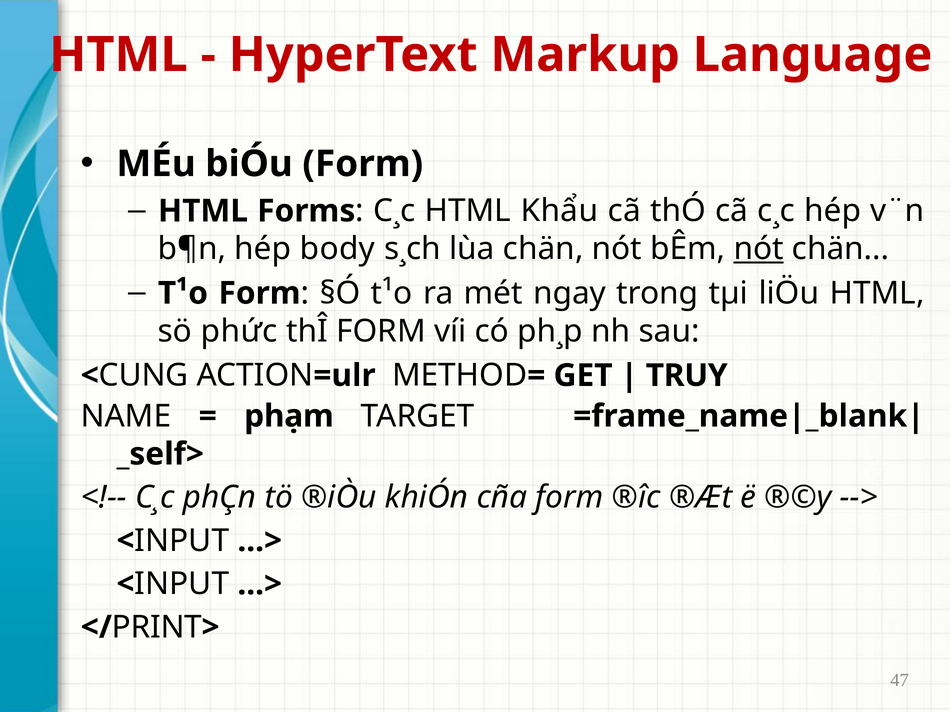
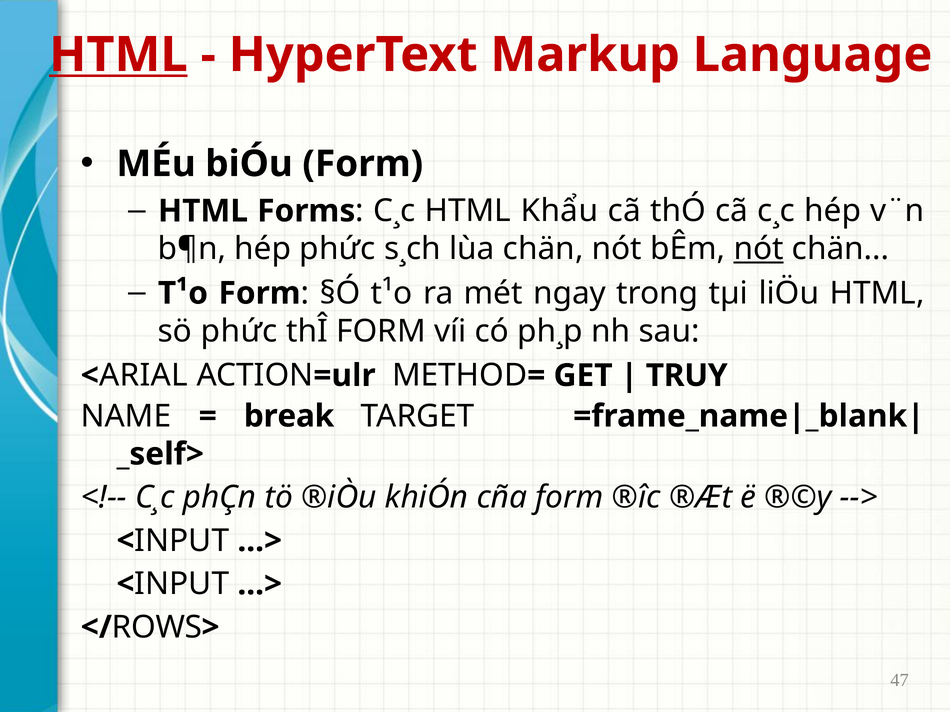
HTML underline: none -> present (118, 55)
hép body: body -> phức (338, 249)
CUNG: CUNG -> ARIAL (143, 376)
phạm: phạm -> break (289, 416)
PRINT: PRINT -> ROWS (157, 628)
